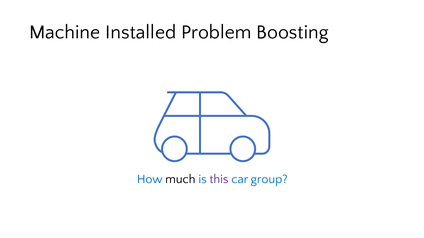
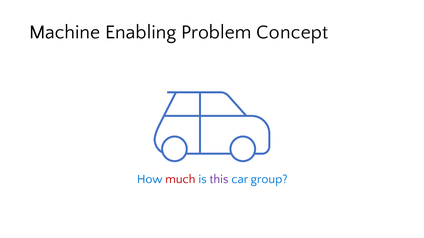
Installed: Installed -> Enabling (141, 32)
Boosting: Boosting -> Concept (292, 32)
much colour: black -> red (180, 179)
